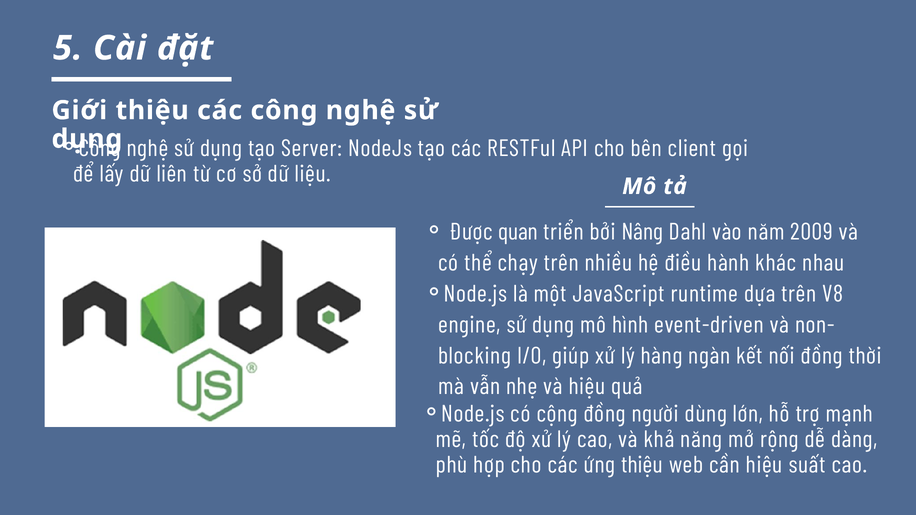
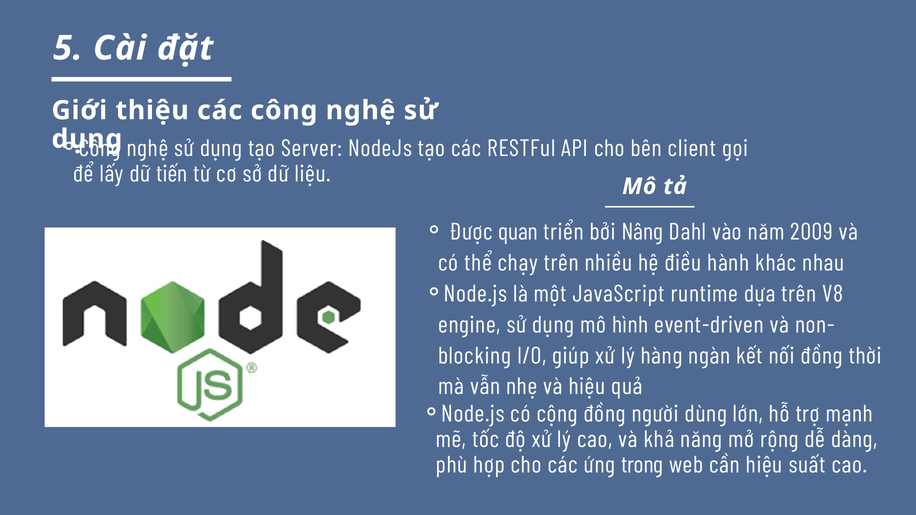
liên: liên -> tiến (172, 174)
ứng thiệu: thiệu -> trong (642, 465)
